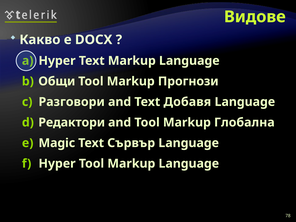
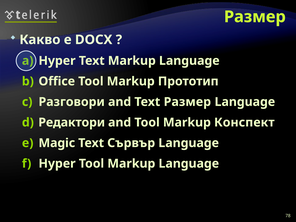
Видове: Видове -> Размер (255, 17)
Общи: Общи -> Office (57, 81)
Прогнози: Прогнози -> Прототип (188, 81)
Text Добавя: Добавя -> Размер (187, 102)
Глобална: Глобална -> Конспект (244, 122)
